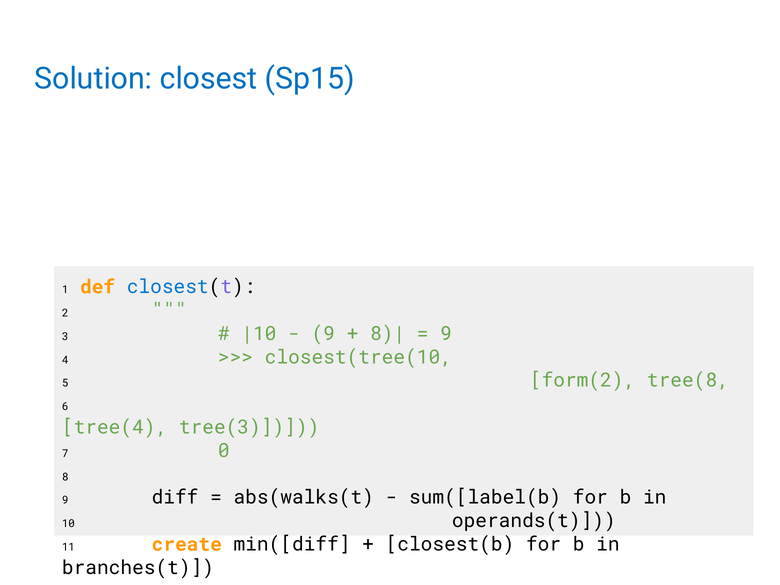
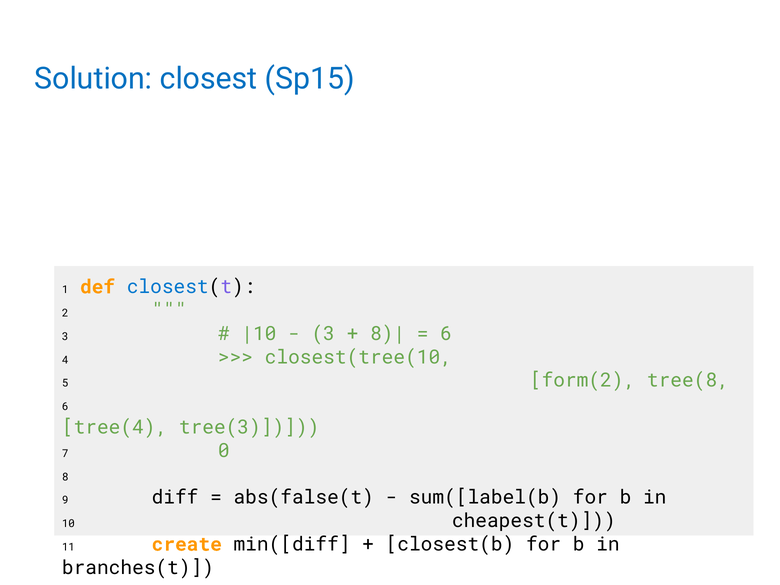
9: 9 -> 3 (323, 334)
9: 9 -> 6 (446, 334)
abs(walks(t: abs(walks(t -> abs(false(t (304, 497)
operands(t: operands(t -> cheapest(t (534, 521)
